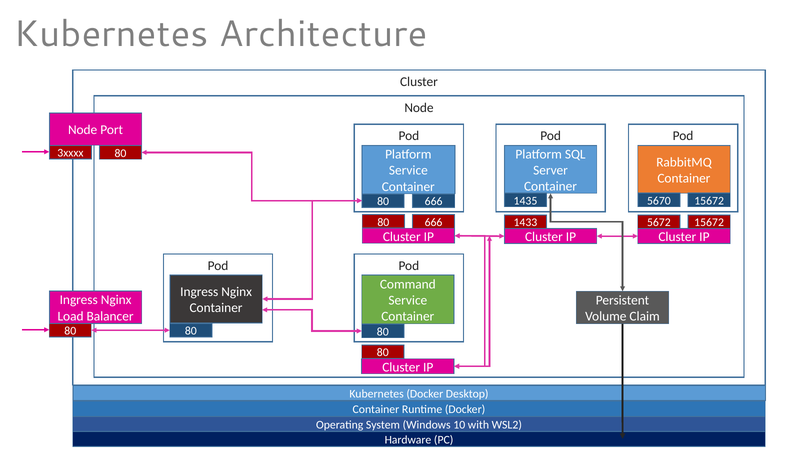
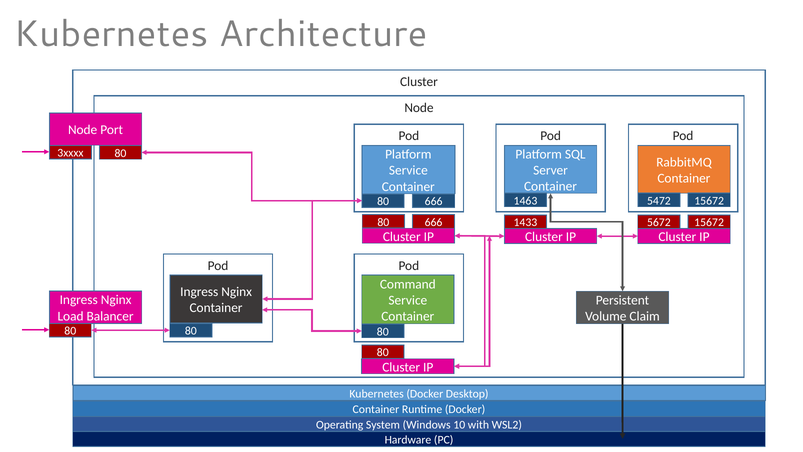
1435: 1435 -> 1463 (525, 201)
5670: 5670 -> 5472 (659, 201)
